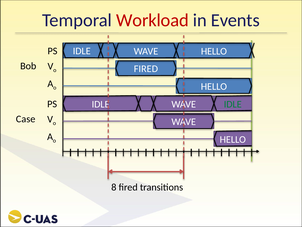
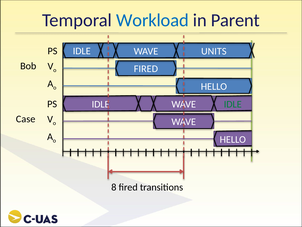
Workload colour: red -> blue (152, 20)
Events: Events -> Parent (235, 20)
HELLO: HELLO -> UNITS (214, 51)
